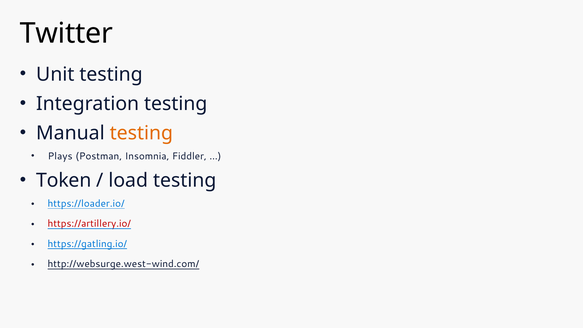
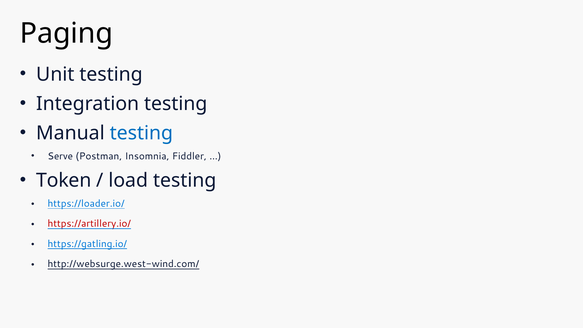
Twitter: Twitter -> Paging (66, 33)
testing colour: orange -> blue (141, 133)
Plays: Plays -> Serve (60, 156)
